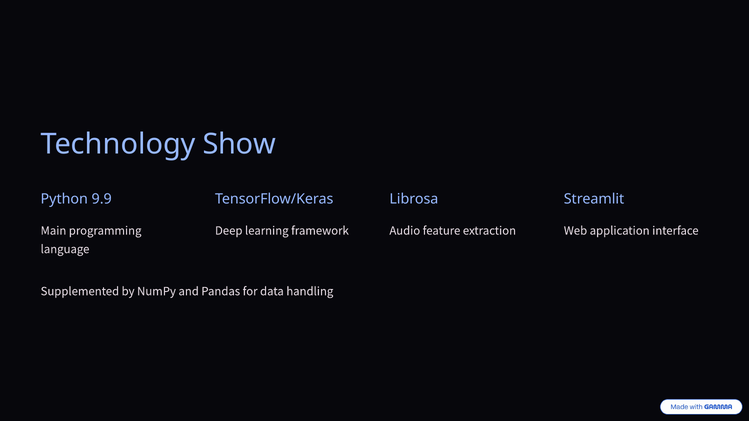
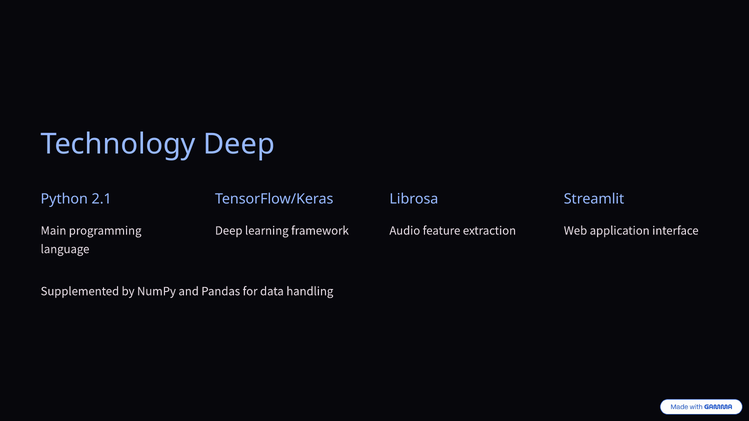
Technology Show: Show -> Deep (239, 144)
9.9: 9.9 -> 2.1 (102, 199)
